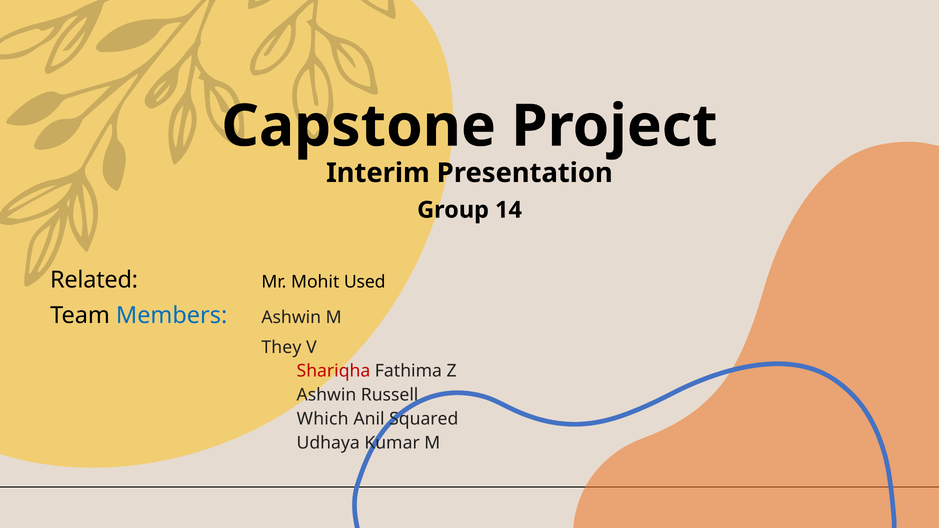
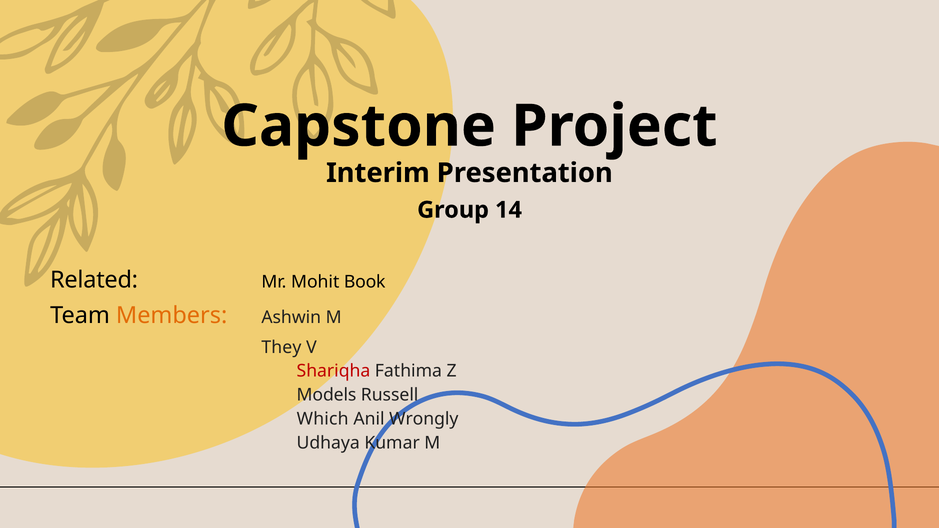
Used: Used -> Book (365, 282)
Members colour: blue -> orange (172, 315)
Ashwin: Ashwin -> Models (327, 395)
Squared: Squared -> Wrongly (424, 419)
